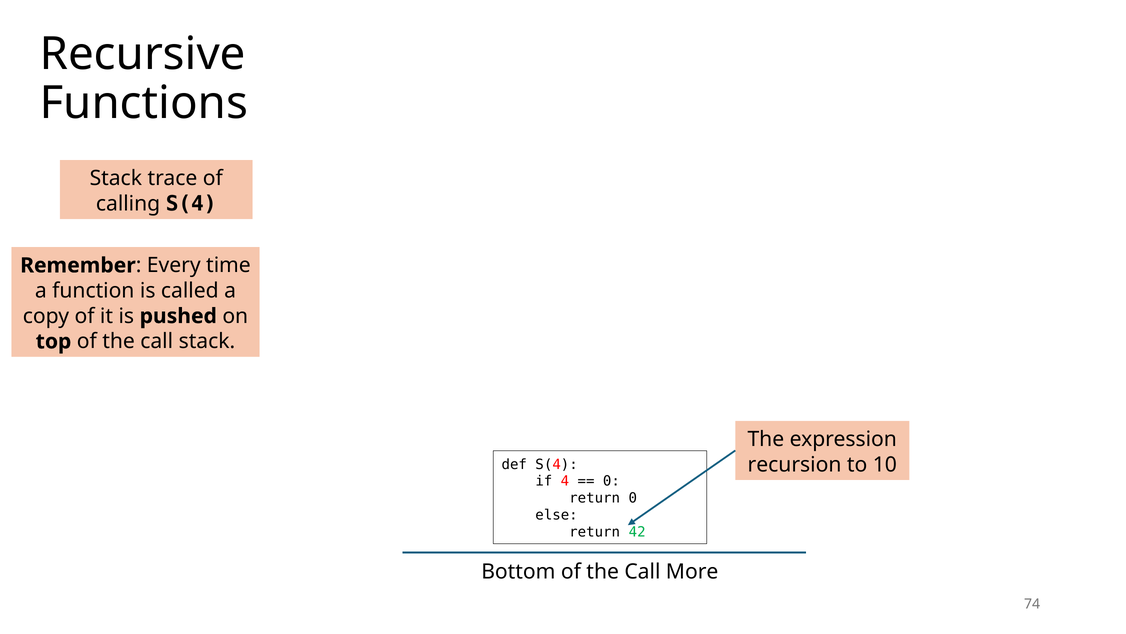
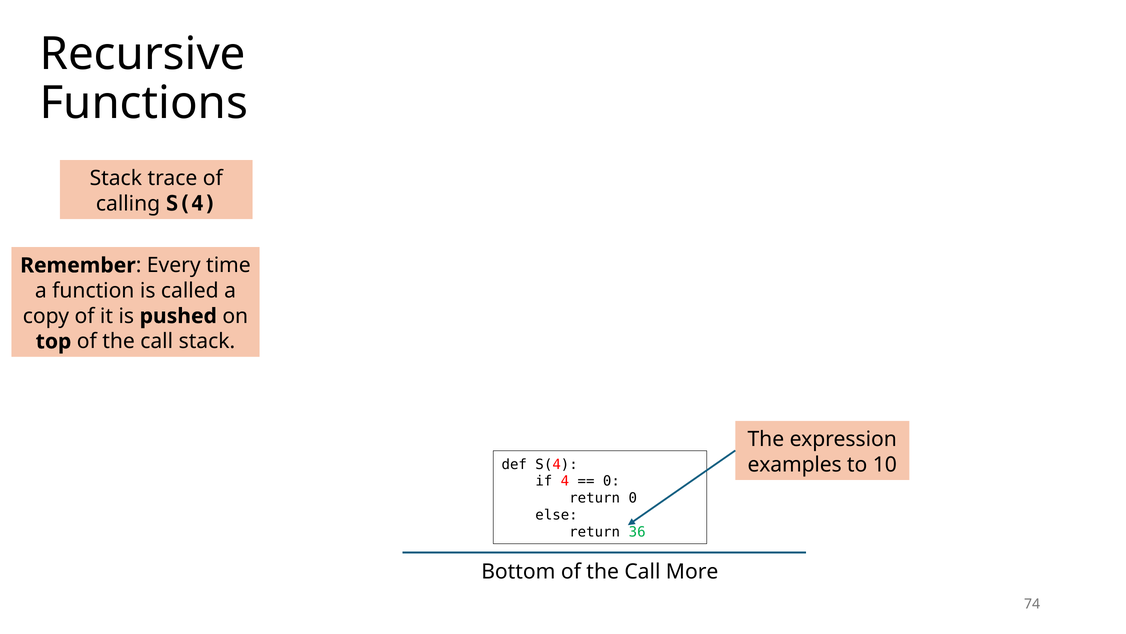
recursion: recursion -> examples (795, 464)
42: 42 -> 36 (637, 532)
